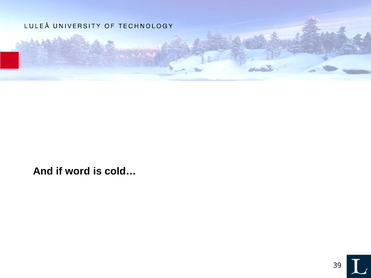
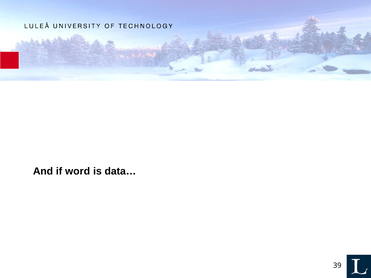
cold…: cold… -> data… (120, 171)
